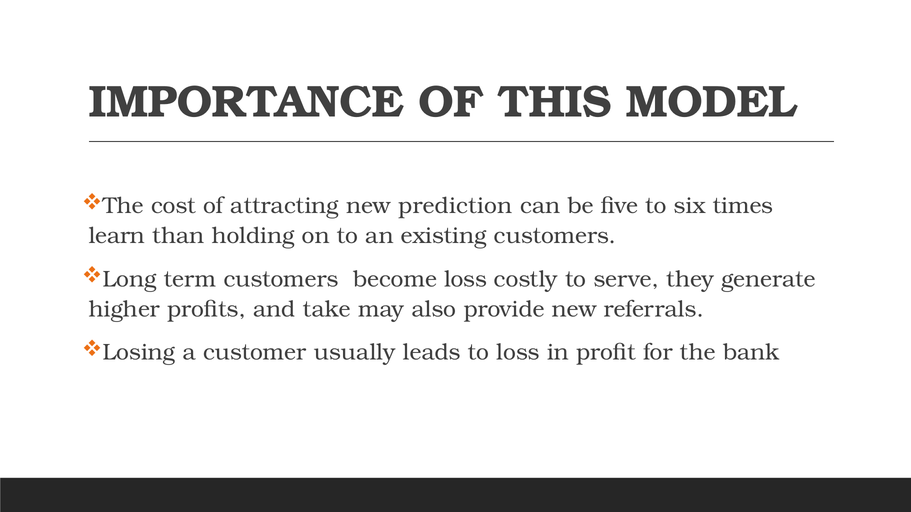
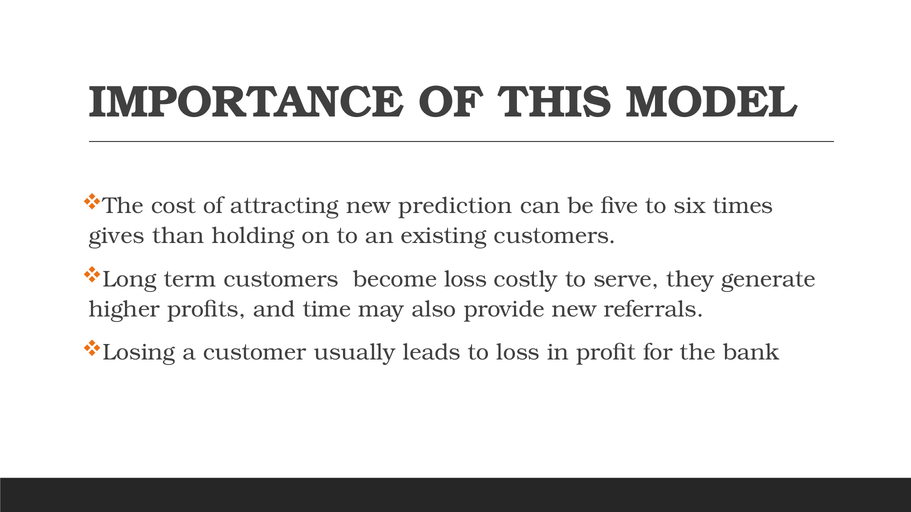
learn: learn -> gives (117, 236)
take: take -> time (327, 309)
